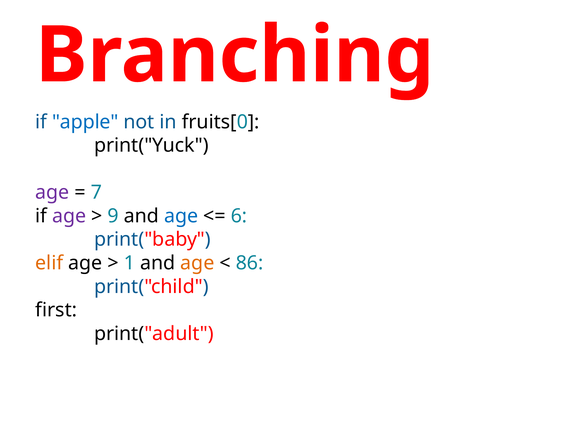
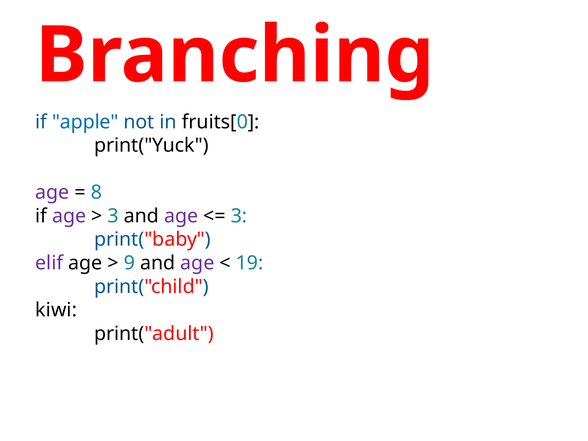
7: 7 -> 8 (96, 192)
9: 9 -> 3 (113, 216)
age colour: blue -> purple (181, 216)
6: 6 -> 3 (239, 216)
elif colour: orange -> purple (49, 263)
1: 1 -> 9 (129, 263)
age colour: orange -> purple (197, 263)
86: 86 -> 19 (250, 263)
first: first -> kiwi (56, 310)
